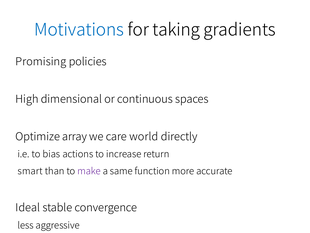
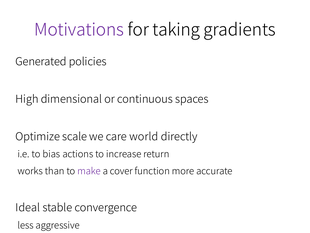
Motivations colour: blue -> purple (79, 30)
Promising: Promising -> Generated (41, 62)
array: array -> scale (75, 136)
smart: smart -> works (30, 171)
same: same -> cover (121, 171)
